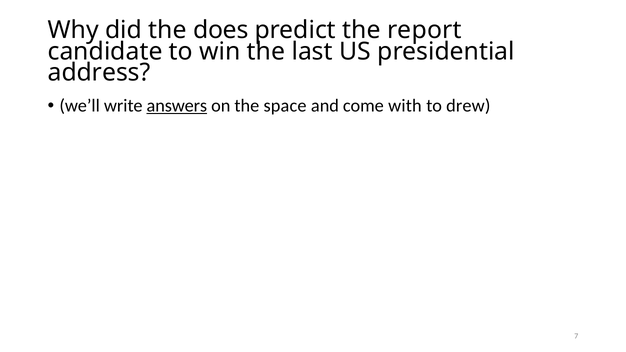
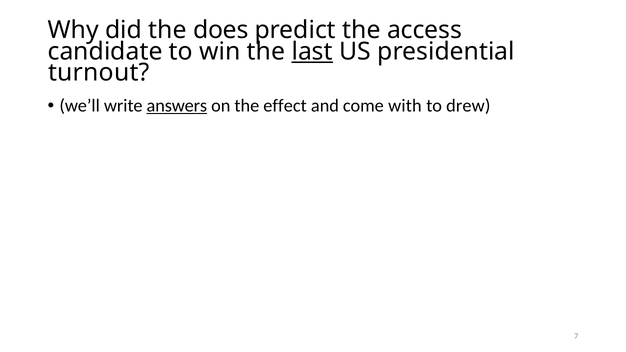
report: report -> access (424, 30)
last underline: none -> present (312, 51)
address: address -> turnout (99, 73)
space: space -> effect (285, 106)
